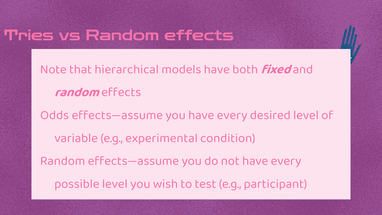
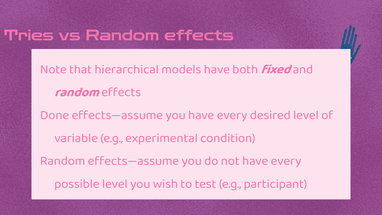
Odds: Odds -> Done (55, 115)
